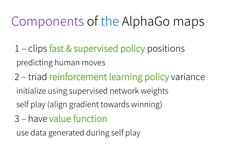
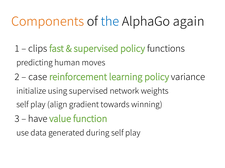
Components colour: purple -> orange (48, 22)
maps: maps -> again (189, 22)
positions: positions -> functions (166, 49)
triad: triad -> case (38, 77)
